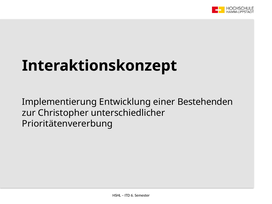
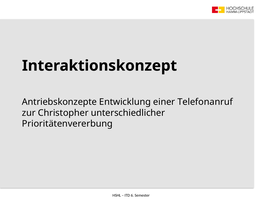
Implementierung: Implementierung -> Antriebskonzepte (59, 102)
Bestehenden: Bestehenden -> Telefonanruf (205, 102)
